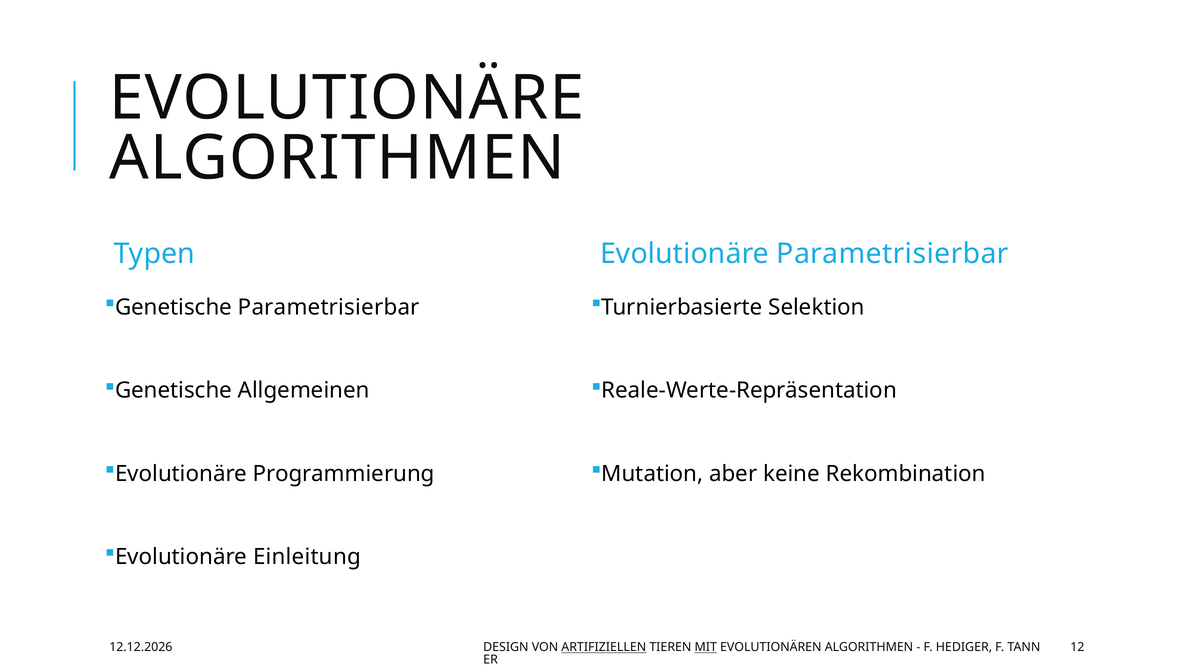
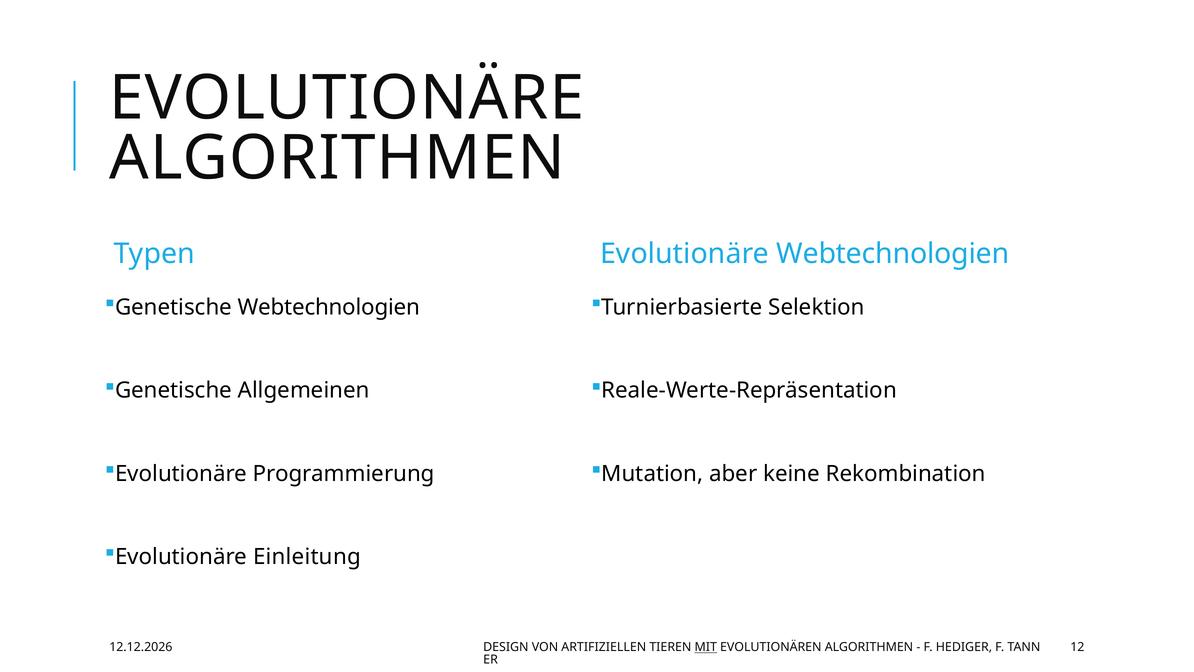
Evolutionäre Parametrisierbar: Parametrisierbar -> Webtechnologien (893, 254)
Genetische Parametrisierbar: Parametrisierbar -> Webtechnologien (329, 307)
ARTIFIZIELLEN underline: present -> none (604, 647)
